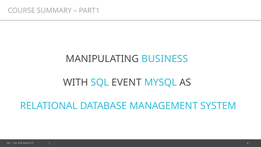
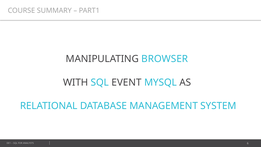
BUSINESS: BUSINESS -> BROWSER (165, 59)
